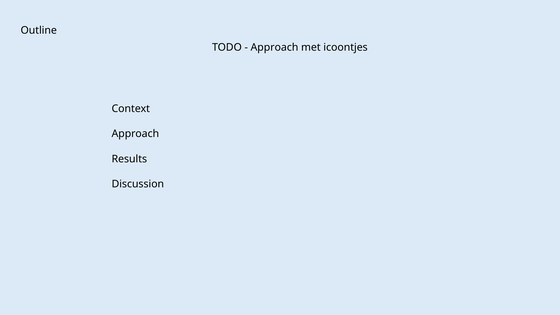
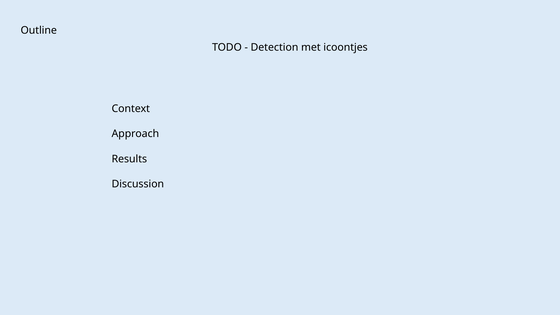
Approach: Approach -> Detection (274, 47)
